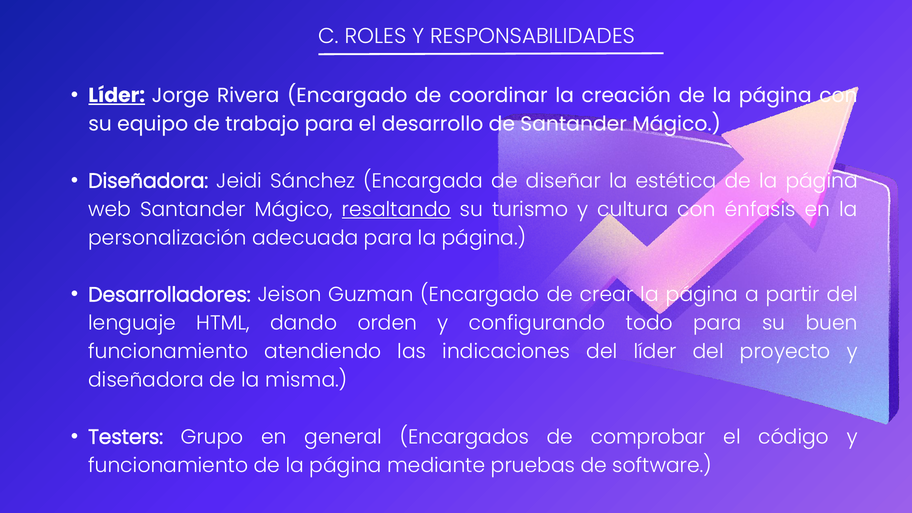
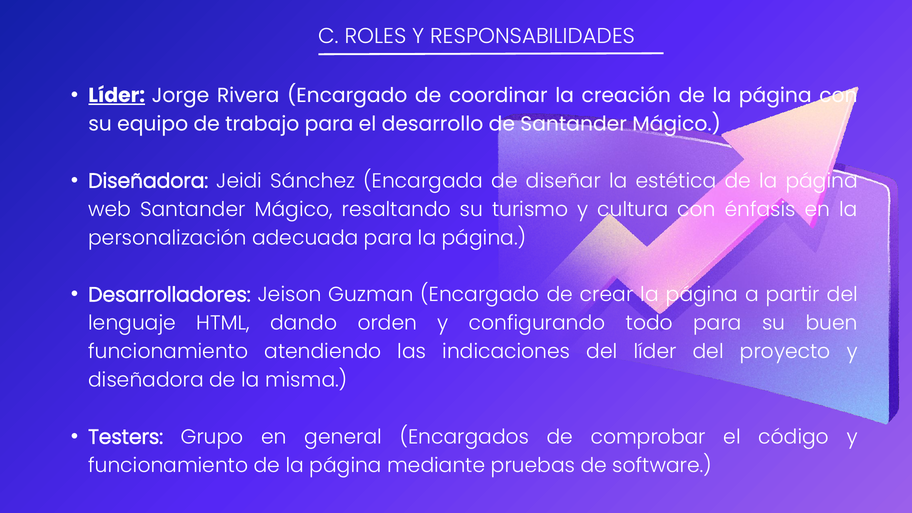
resaltando underline: present -> none (396, 209)
